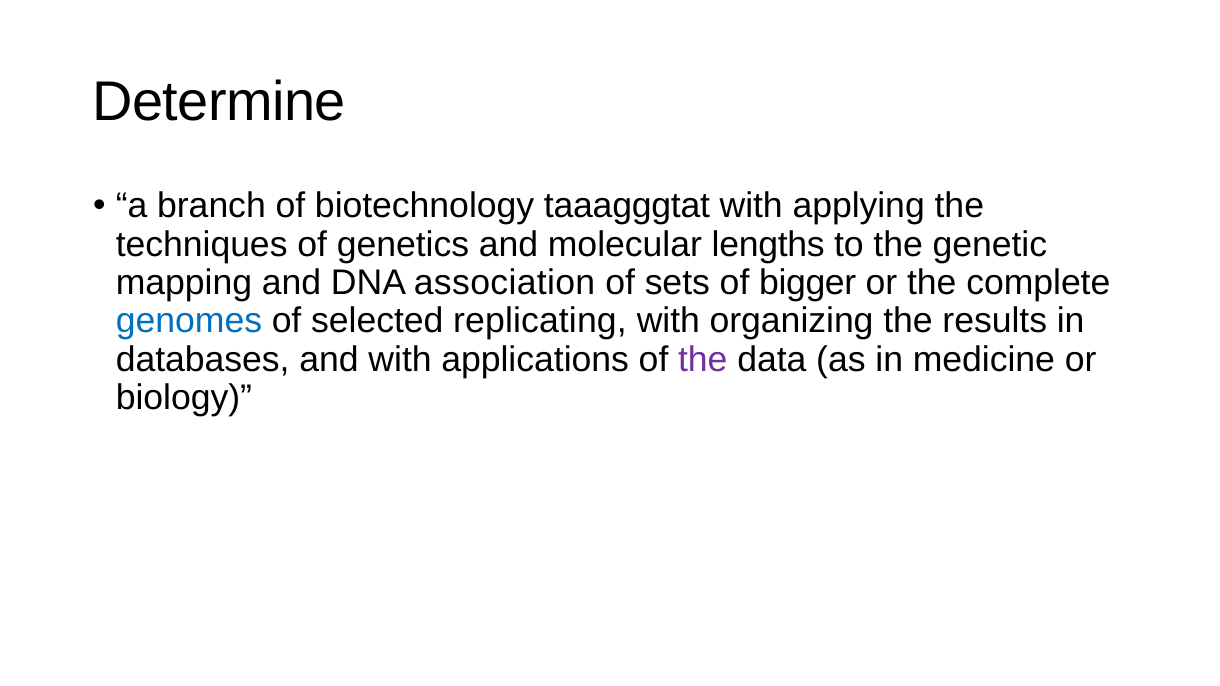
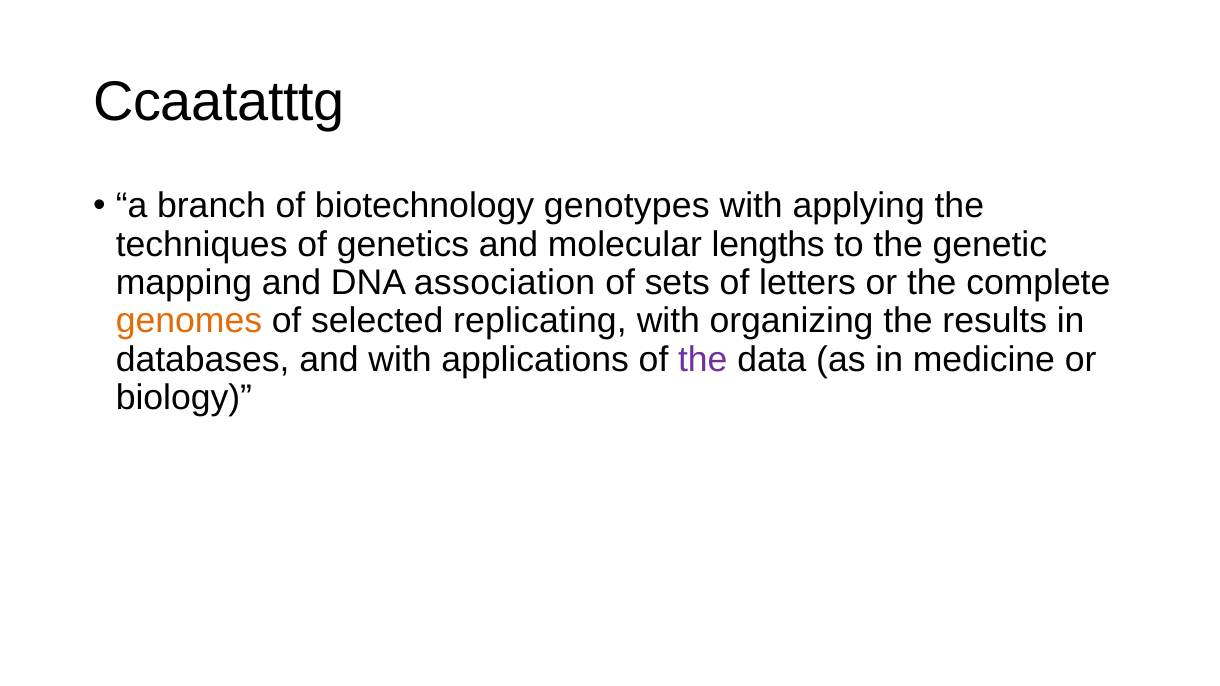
Determine: Determine -> Ccaatatttg (219, 102)
taaagggtat: taaagggtat -> genotypes (627, 206)
bigger: bigger -> letters (808, 283)
genomes colour: blue -> orange (189, 321)
